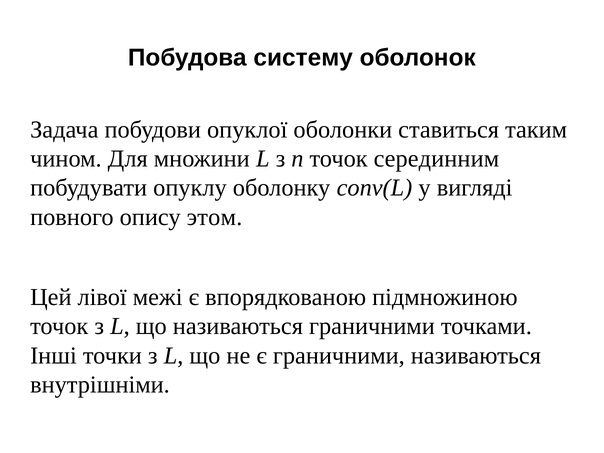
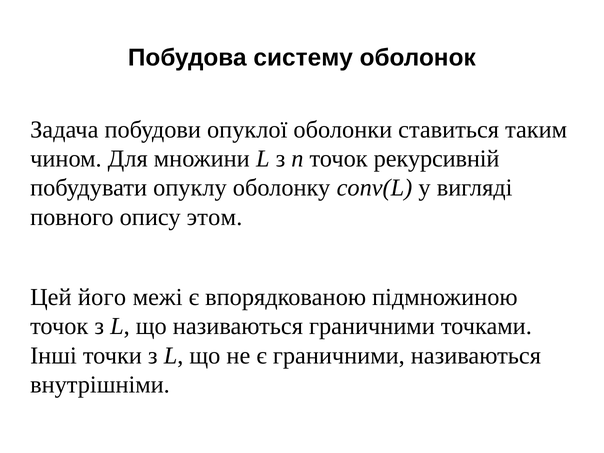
серединним: серединним -> рекурсивній (437, 159)
лівої: лівої -> його (102, 297)
